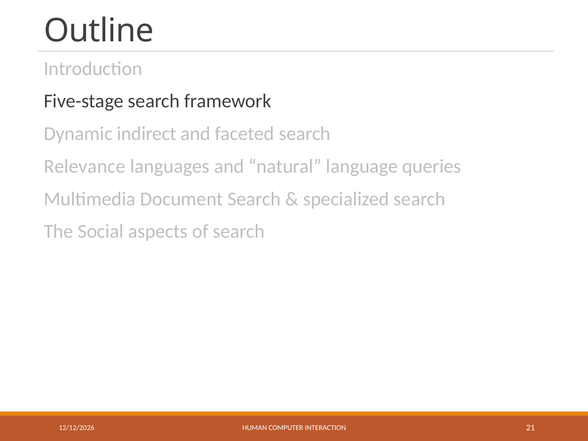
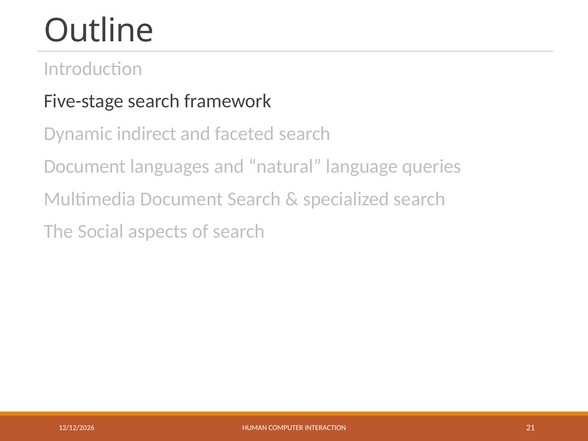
Relevance: Relevance -> Document (85, 166)
